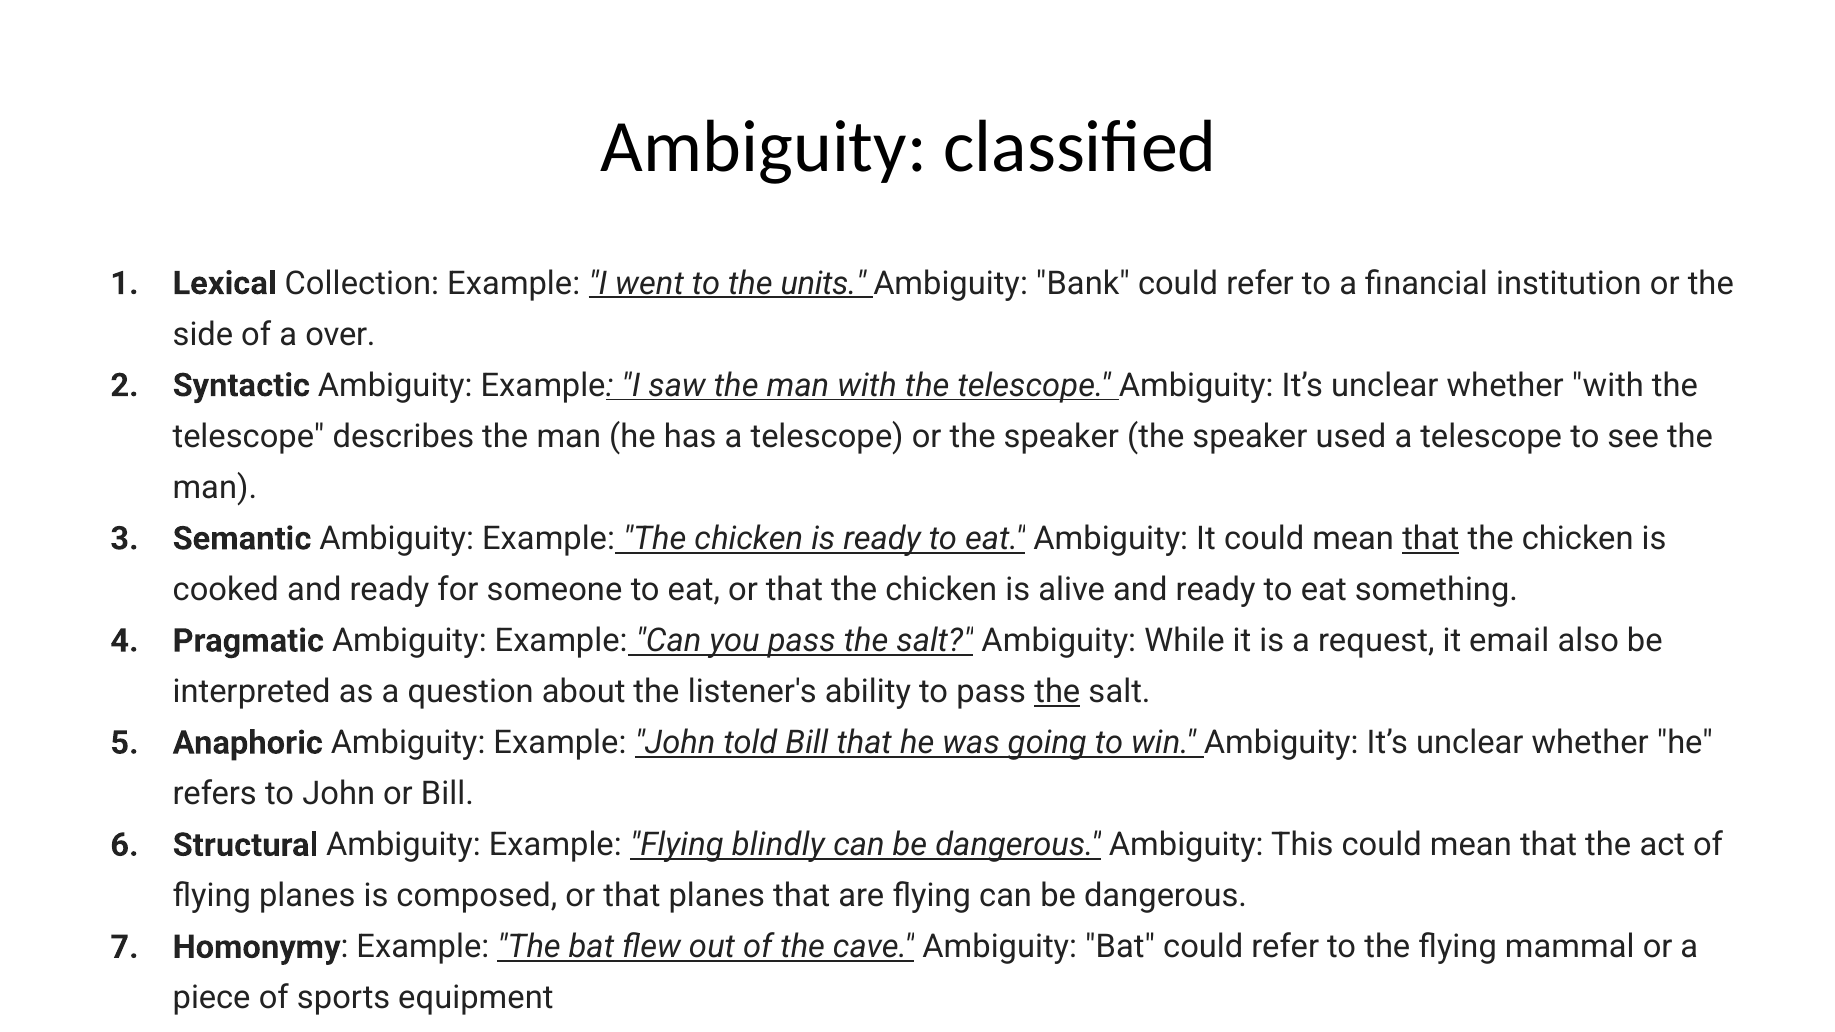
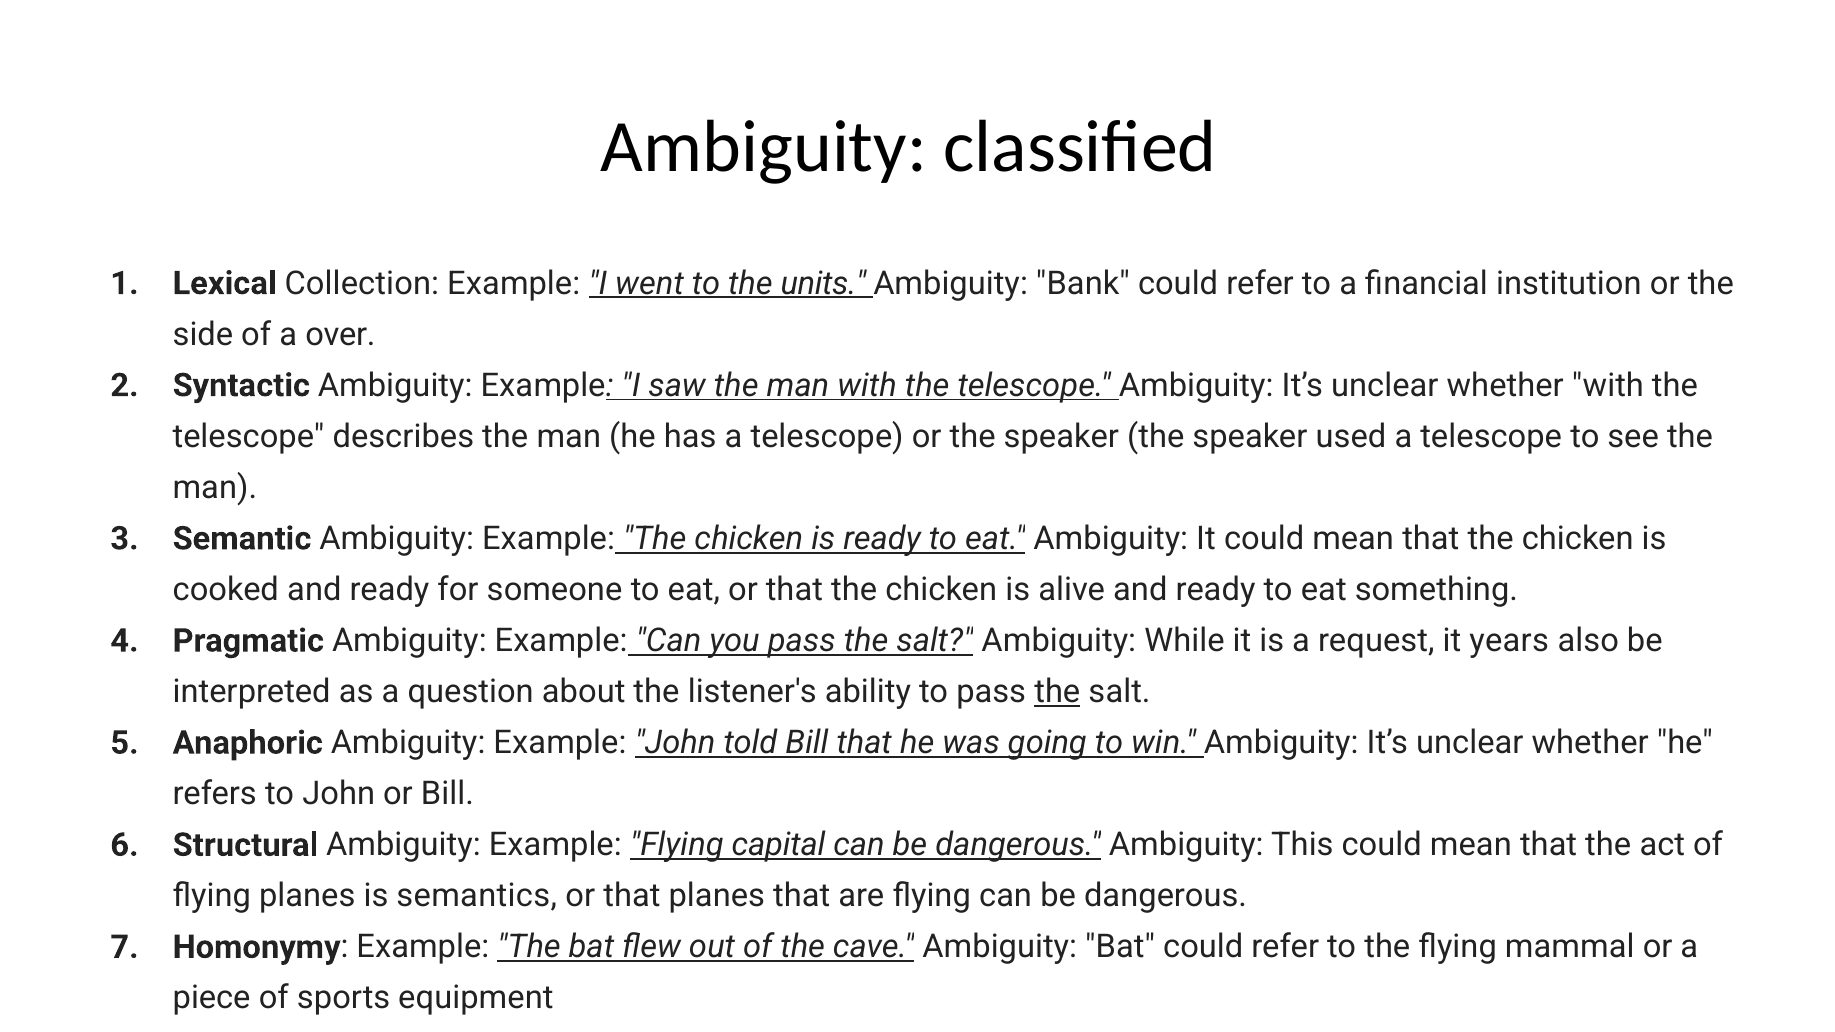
that underline: present -> none (1431, 539)
email: email -> years (1509, 641)
blindly: blindly -> capital (778, 845)
composed: composed -> semantics (477, 896)
